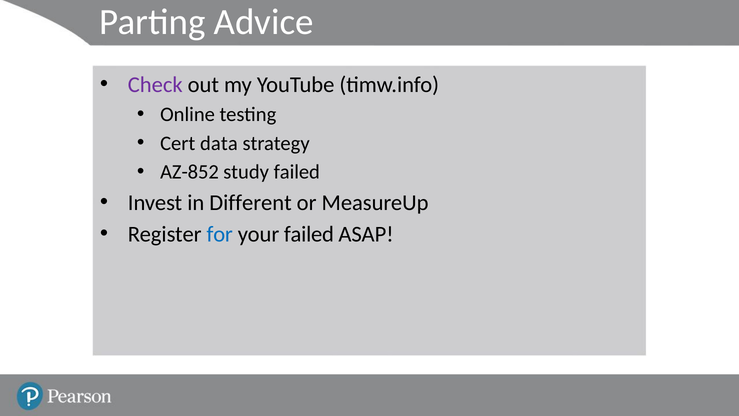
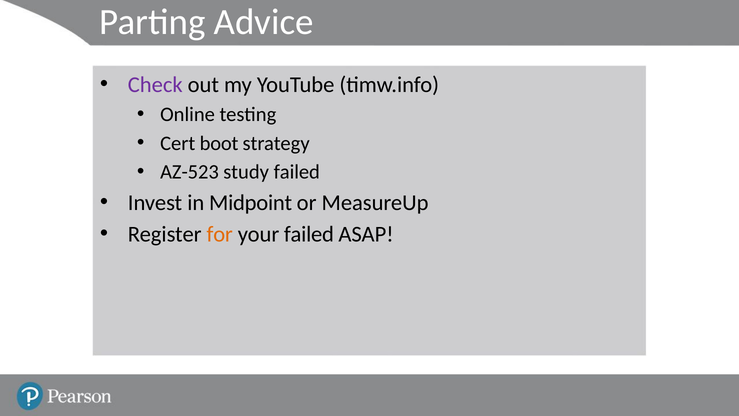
data: data -> boot (219, 143)
AZ-852: AZ-852 -> AZ-523 (189, 172)
Different: Different -> Midpoint (251, 202)
for colour: blue -> orange (220, 234)
